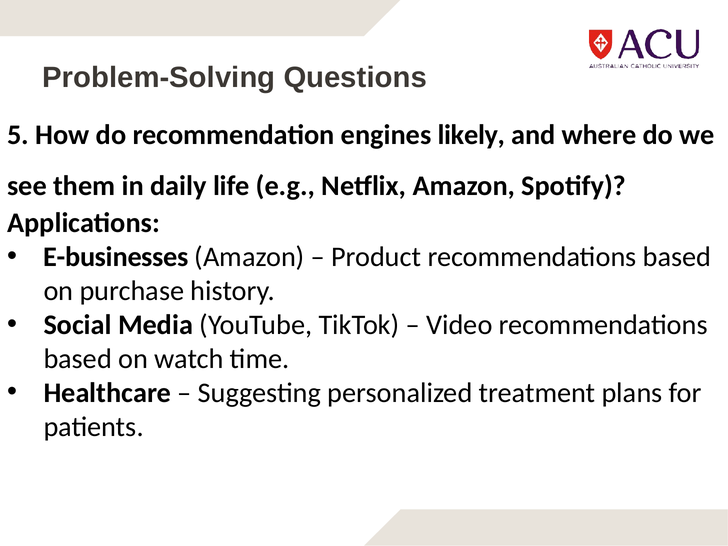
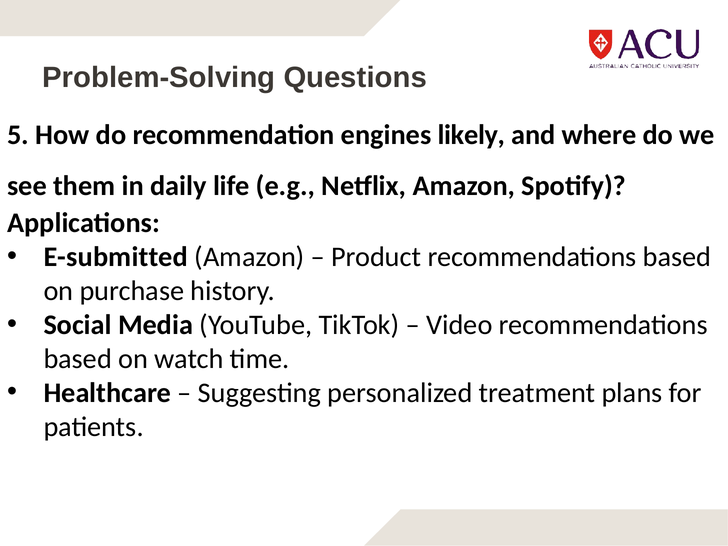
E-businesses: E-businesses -> E-submitted (116, 257)
